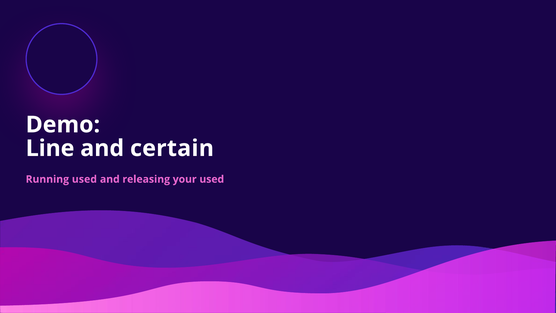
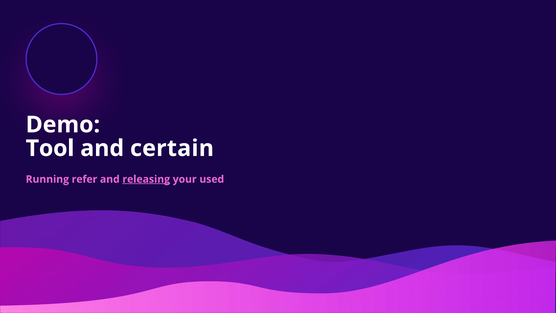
Line: Line -> Tool (50, 148)
Running used: used -> refer (84, 179)
releasing underline: none -> present (146, 179)
